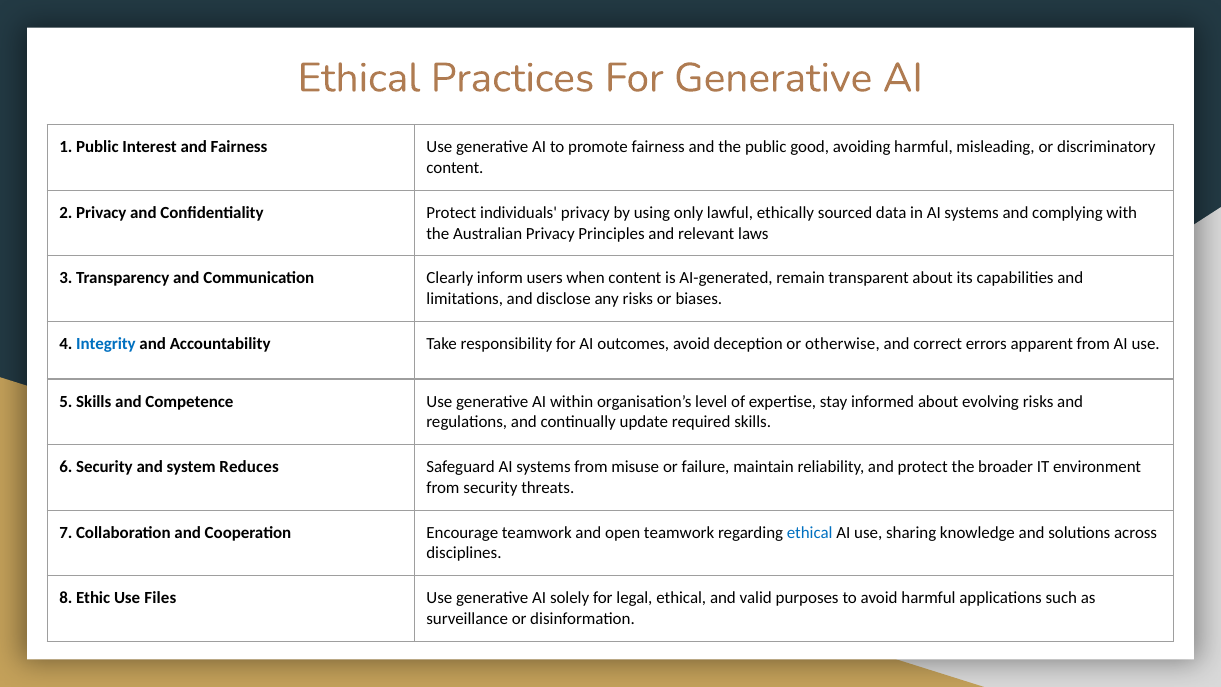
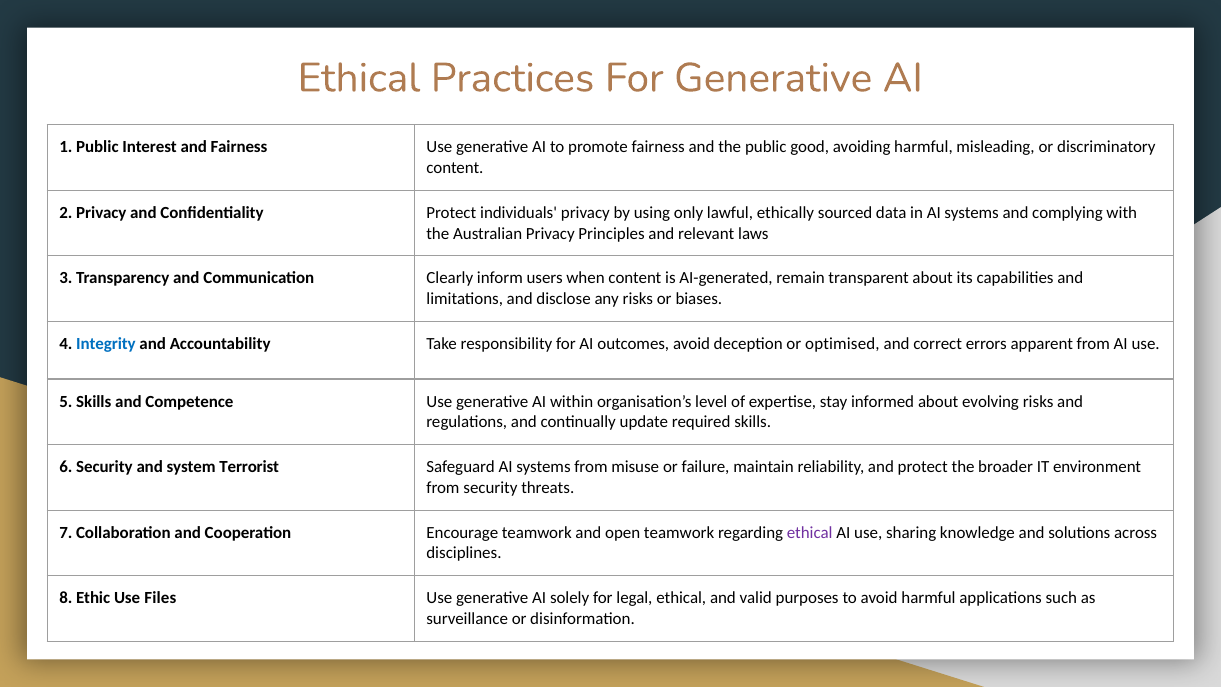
otherwise: otherwise -> optimised (842, 344)
Reduces: Reduces -> Terrorist (249, 467)
ethical colour: blue -> purple (810, 533)
